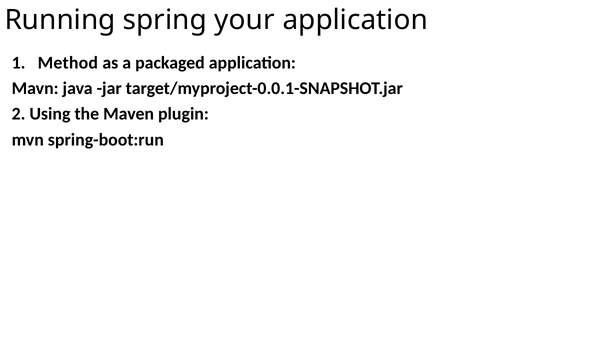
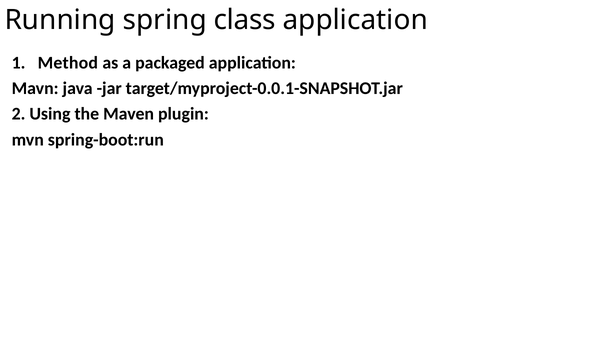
your: your -> class (245, 20)
